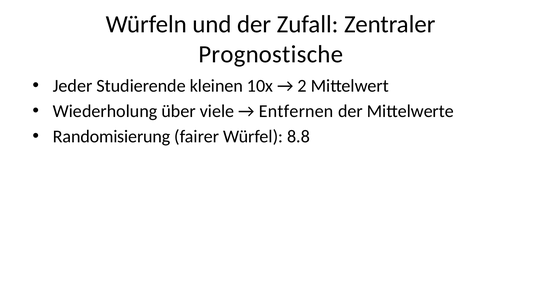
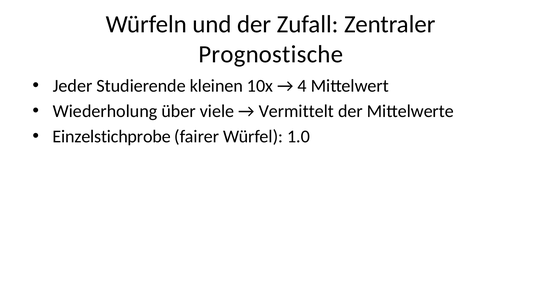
2: 2 -> 4 (302, 86)
Entfernen: Entfernen -> Vermittelt (296, 111)
Randomisierung: Randomisierung -> Einzelstichprobe (112, 137)
8.8: 8.8 -> 1.0 (298, 137)
